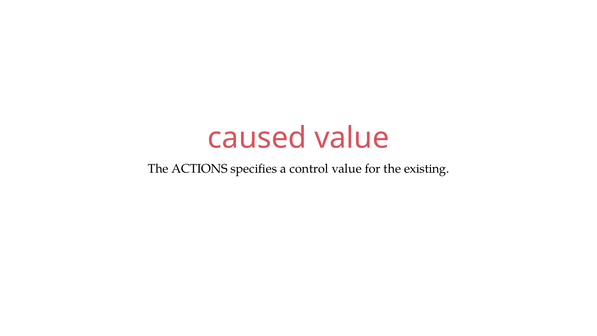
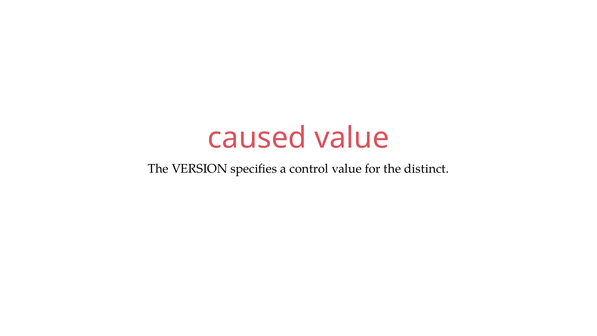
ACTIONS: ACTIONS -> VERSION (200, 169)
existing: existing -> distinct (427, 169)
